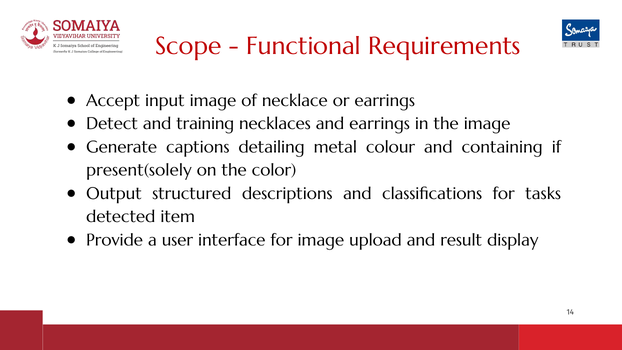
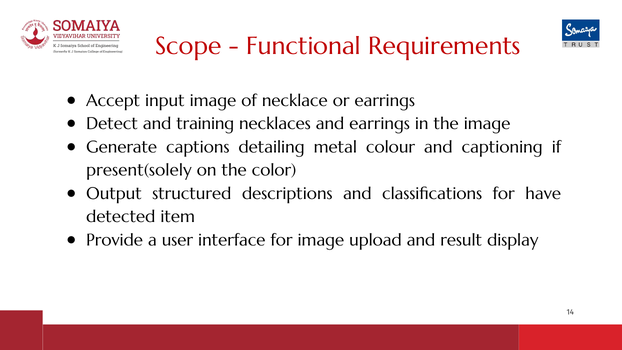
containing: containing -> captioning (502, 147)
tasks: tasks -> have (543, 194)
